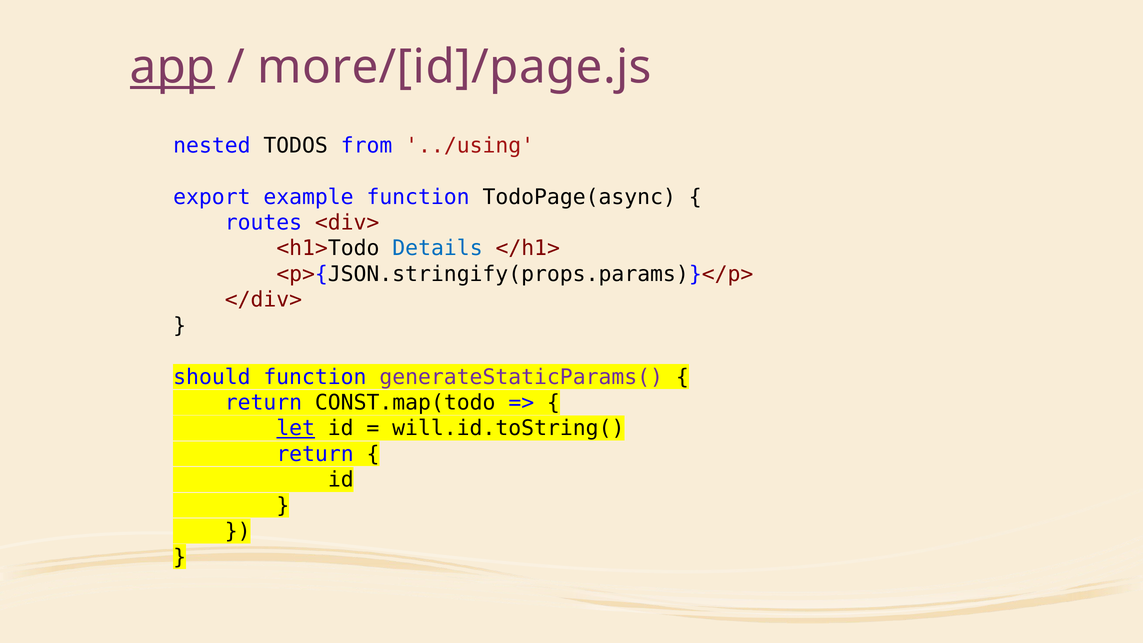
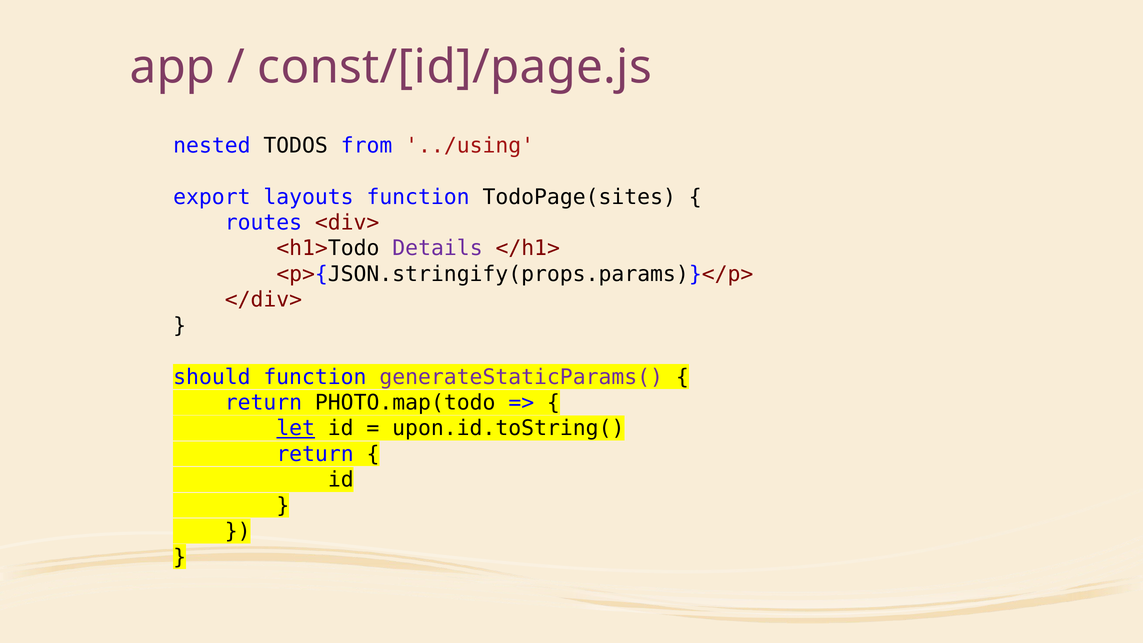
app underline: present -> none (172, 67)
more/[id]/page.js: more/[id]/page.js -> const/[id]/page.js (455, 67)
example: example -> layouts (308, 197)
TodoPage(async: TodoPage(async -> TodoPage(sites (579, 197)
Details colour: blue -> purple (438, 248)
CONST.map(todo: CONST.map(todo -> PHOTO.map(todo (405, 403)
will.id.toString(: will.id.toString( -> upon.id.toString( (508, 428)
